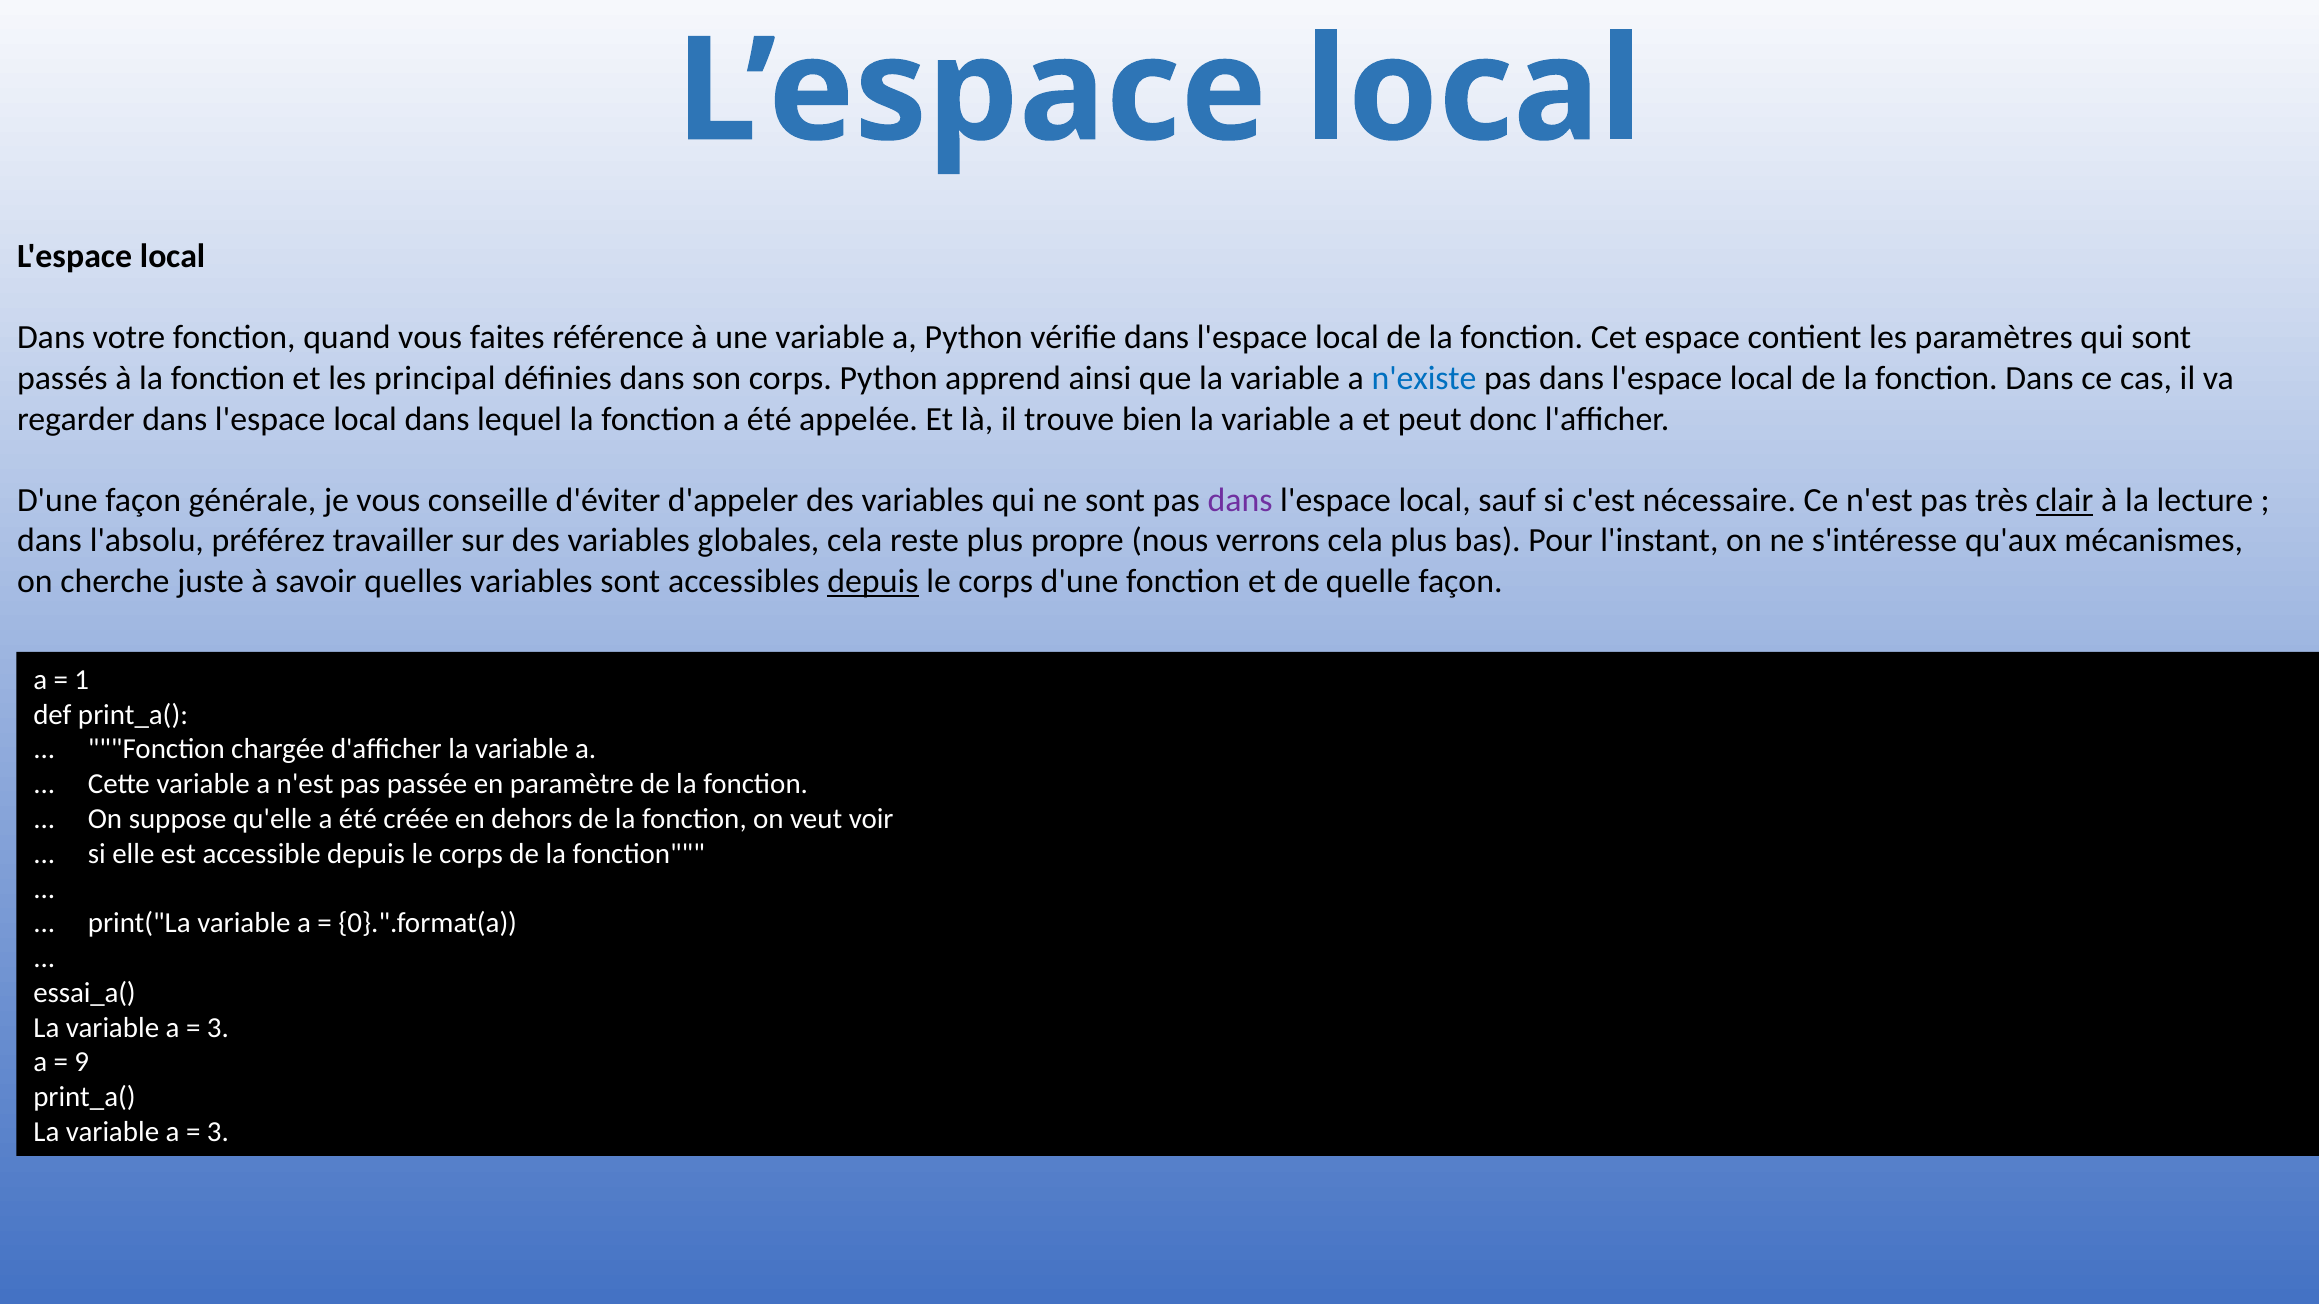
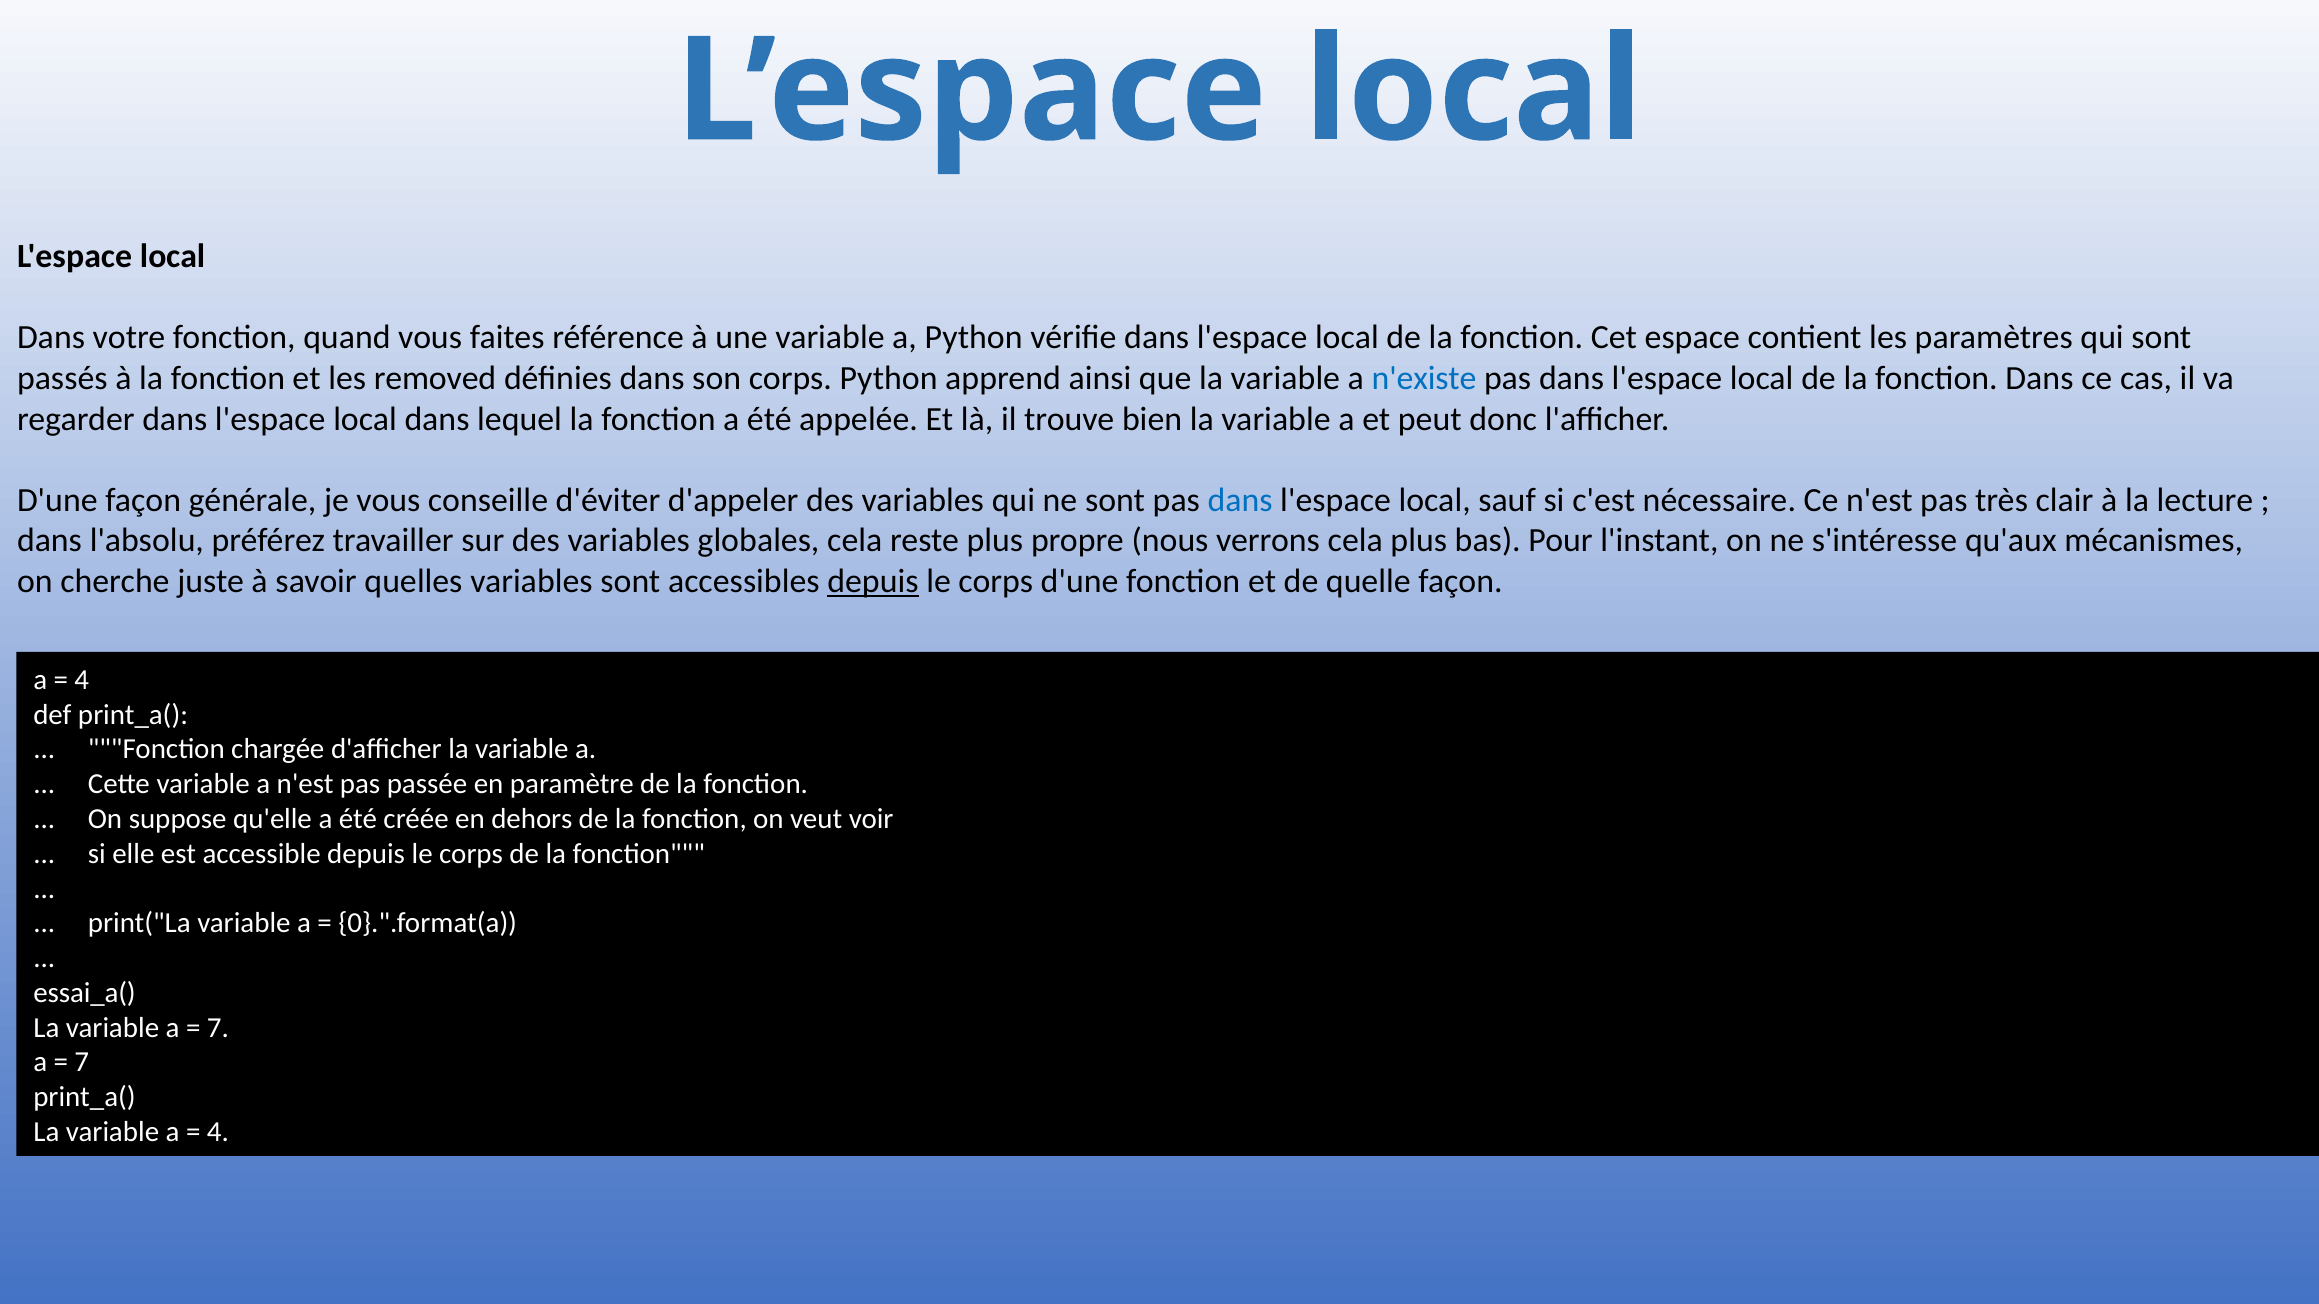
principal: principal -> removed (435, 378)
dans colour: purple -> blue (1240, 500)
clair underline: present -> none (2065, 500)
1: 1 -> 4 (82, 680)
3: 3 -> 7 (218, 1028)
9: 9 -> 7 (82, 1063)
3: 3 -> 4 (218, 1132)
